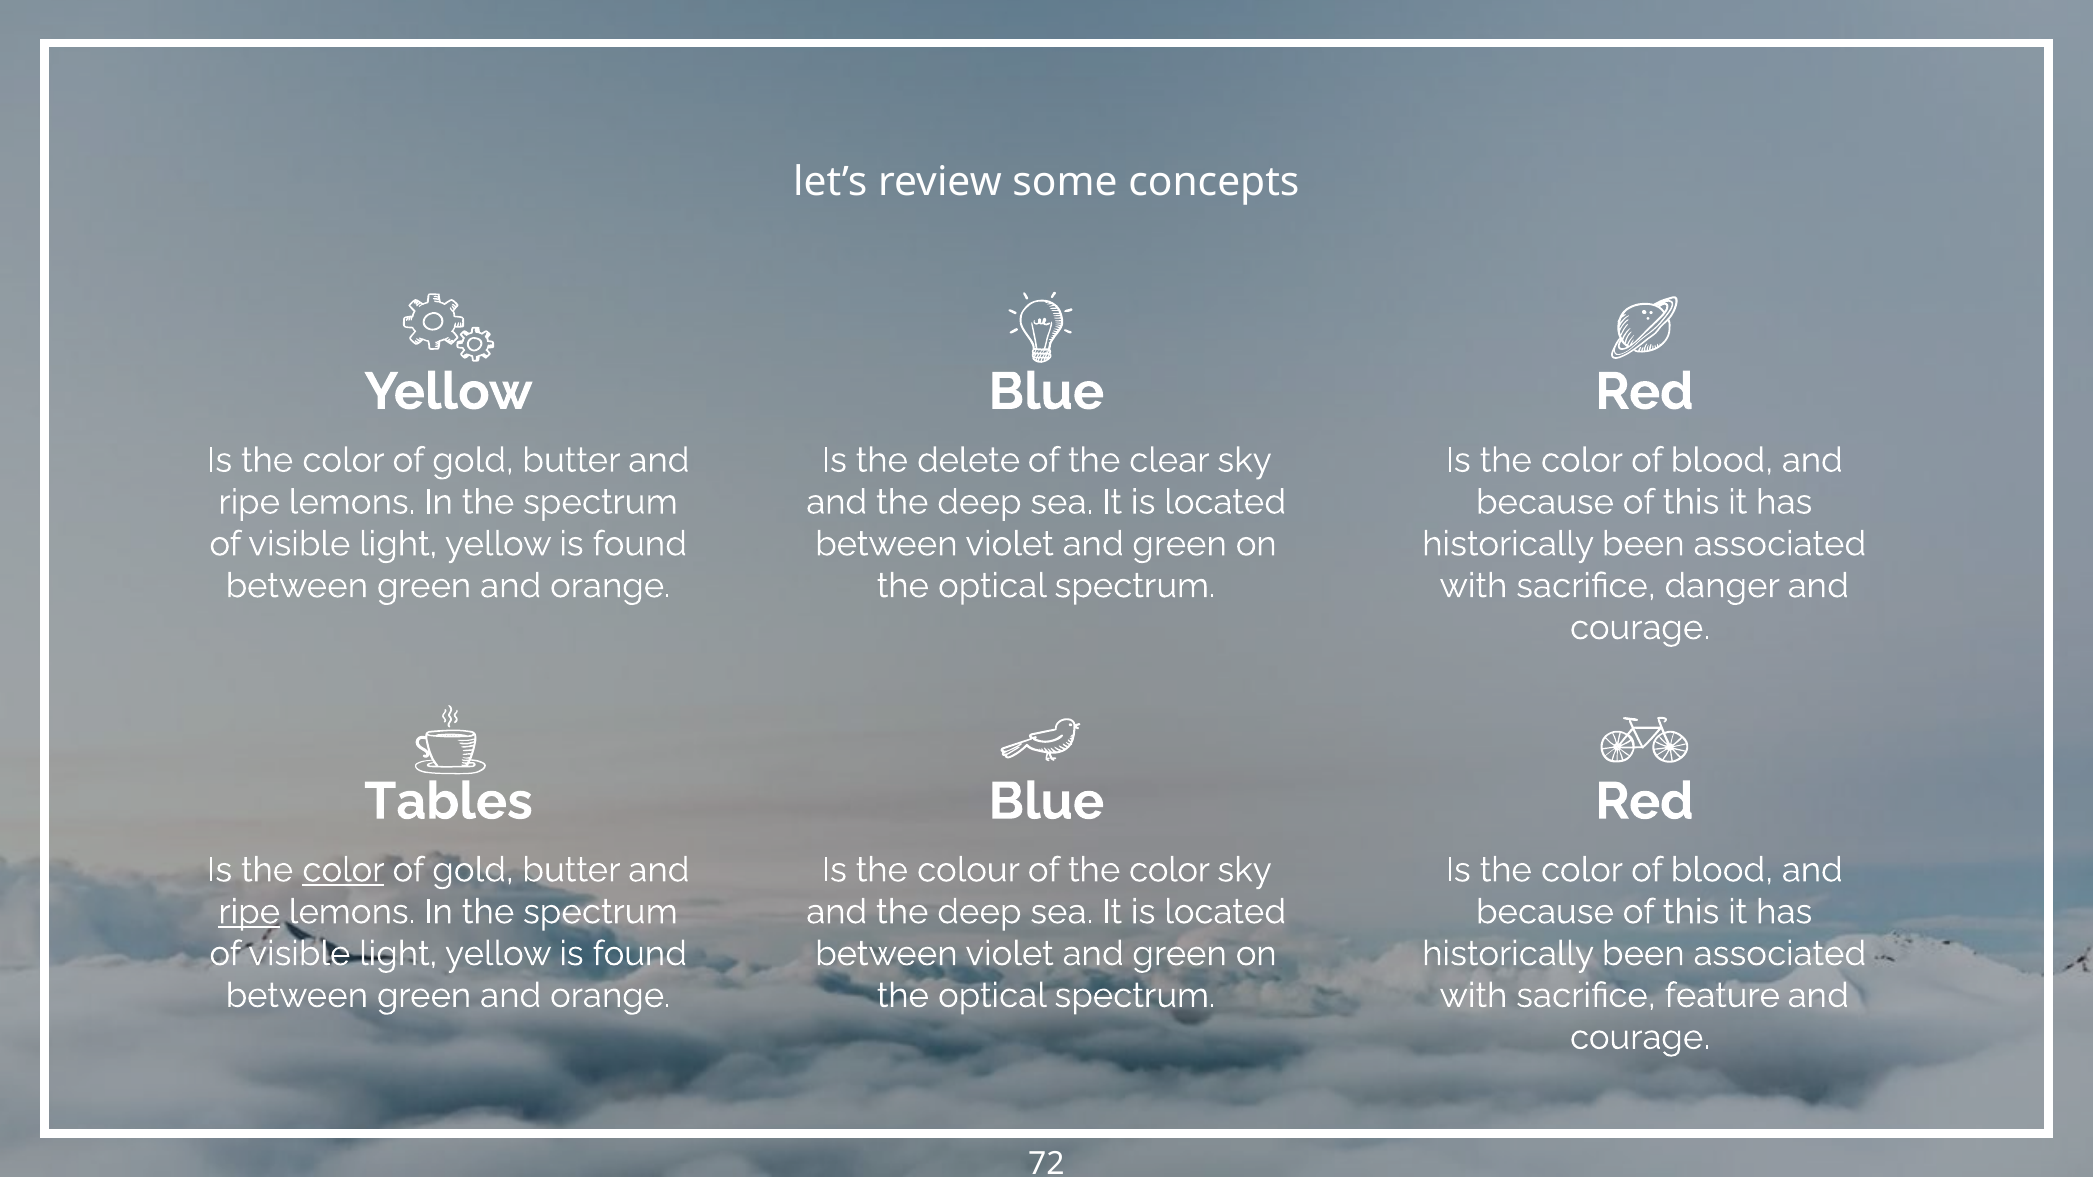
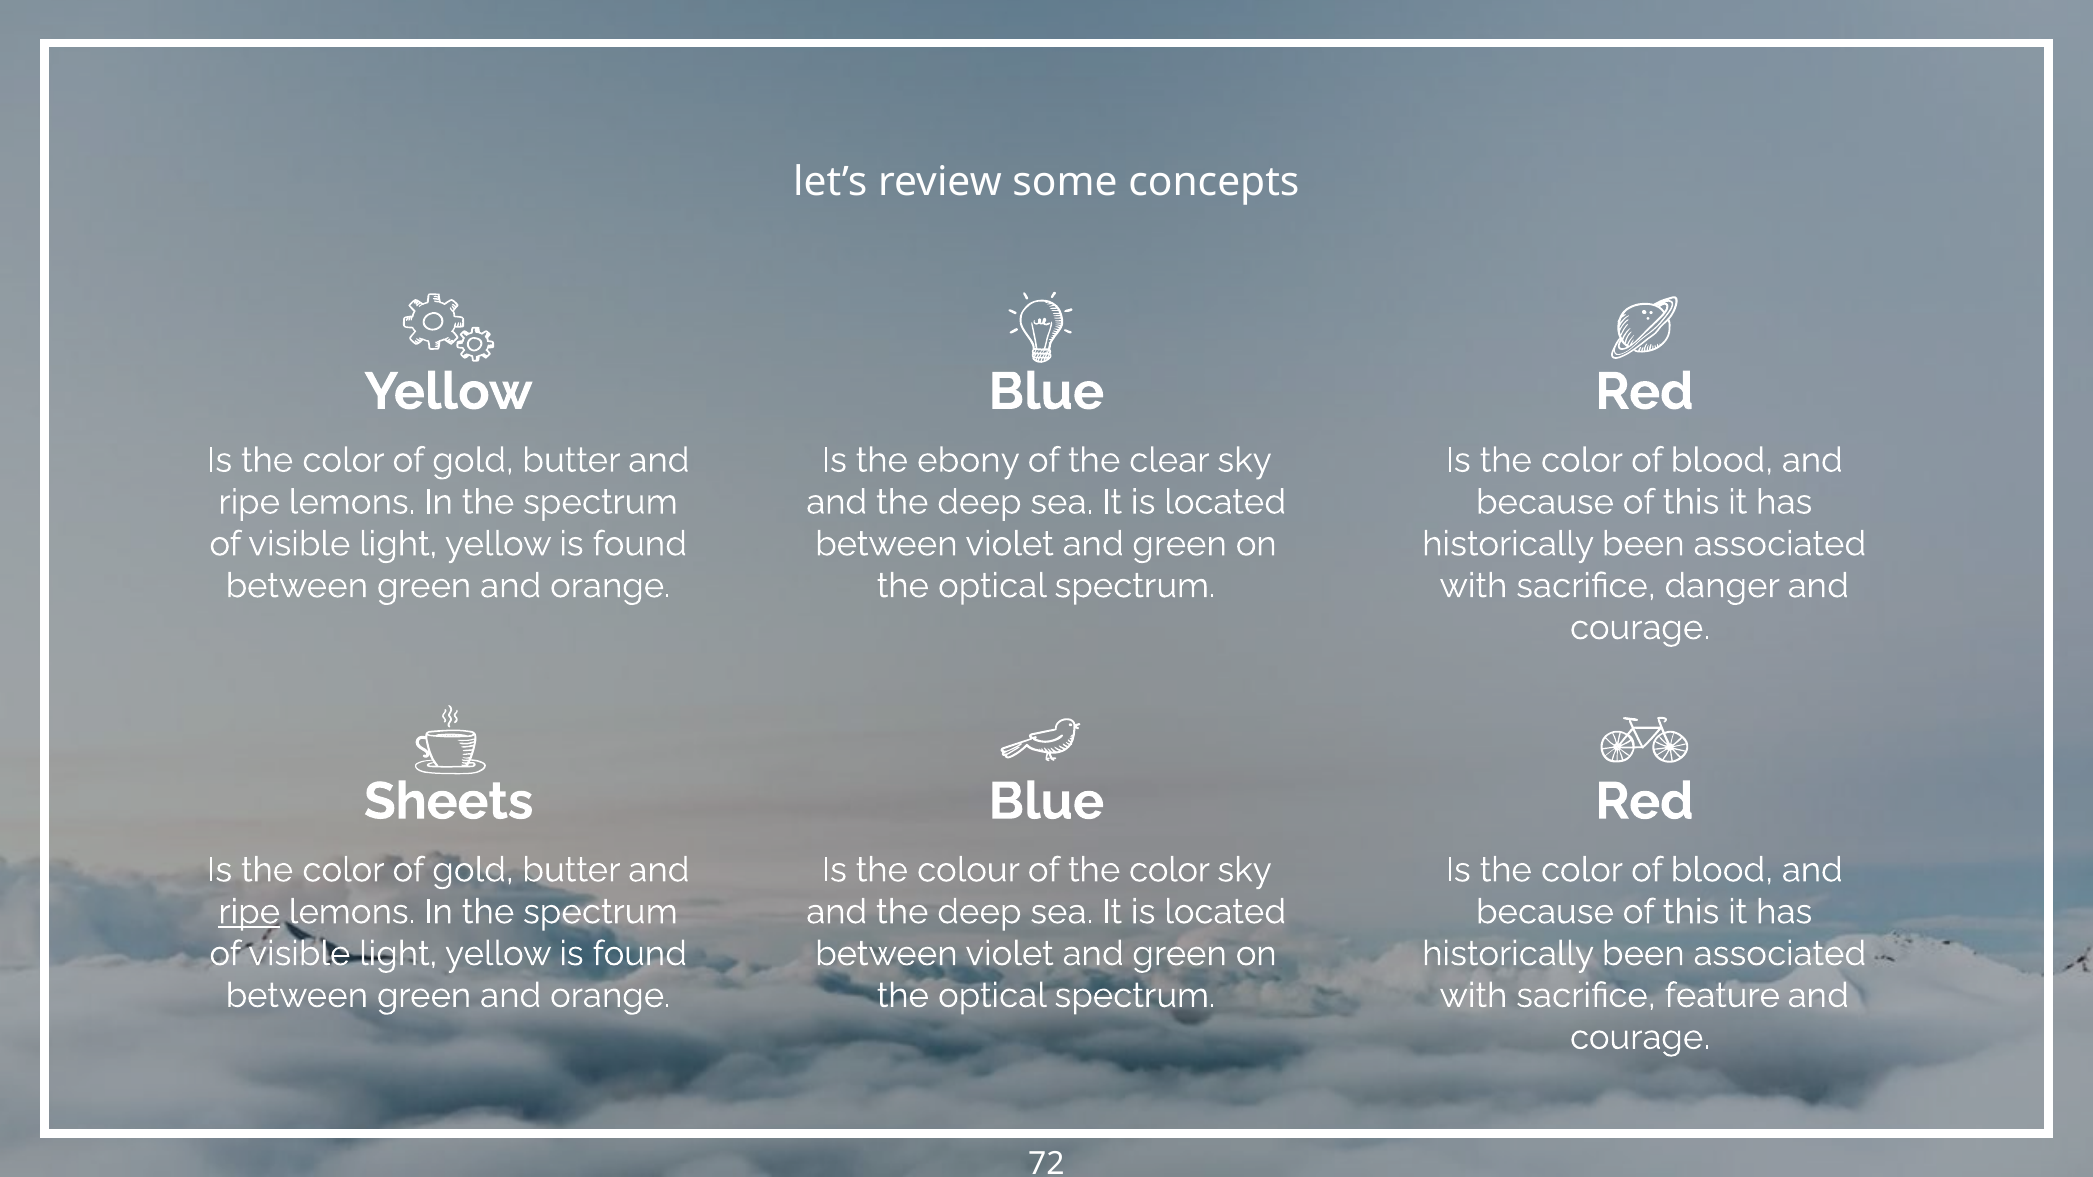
delete: delete -> ebony (968, 460)
Tables: Tables -> Sheets (449, 802)
color underline: present -> none (343, 870)
